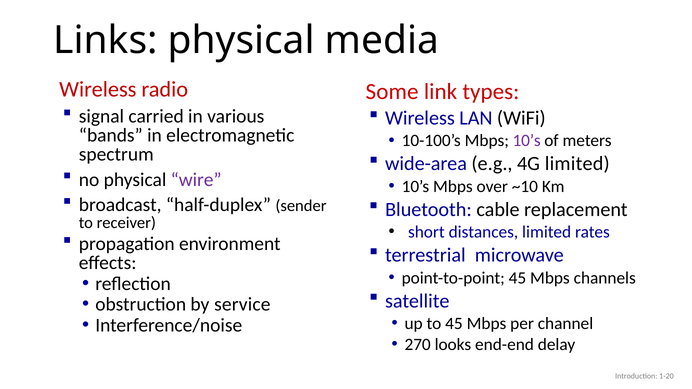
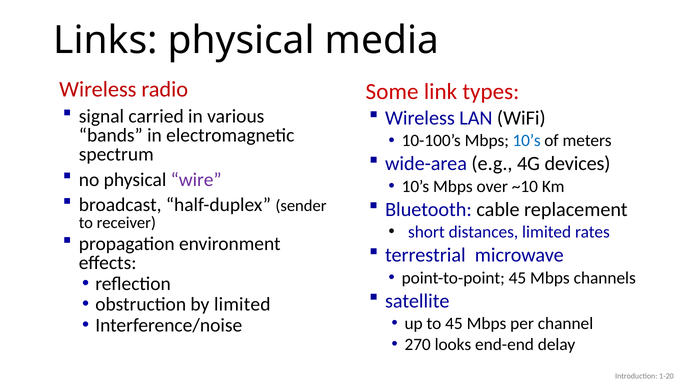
10’s colour: purple -> blue (527, 141)
4G limited: limited -> devices (577, 164)
by service: service -> limited (242, 305)
